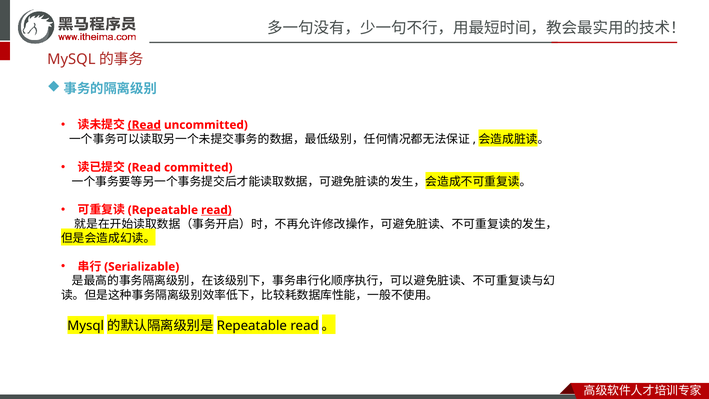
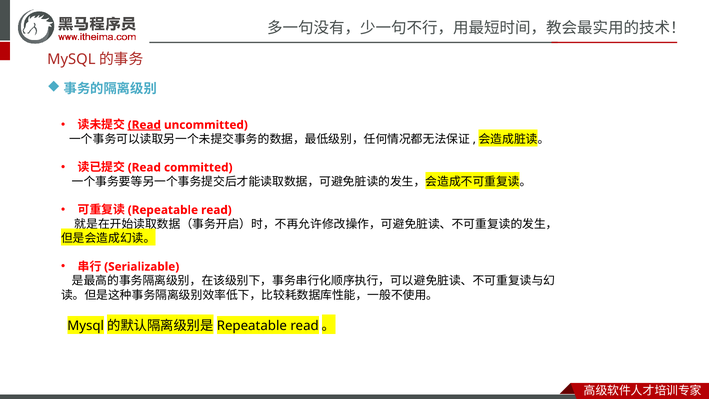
read underline: present -> none (216, 210)
